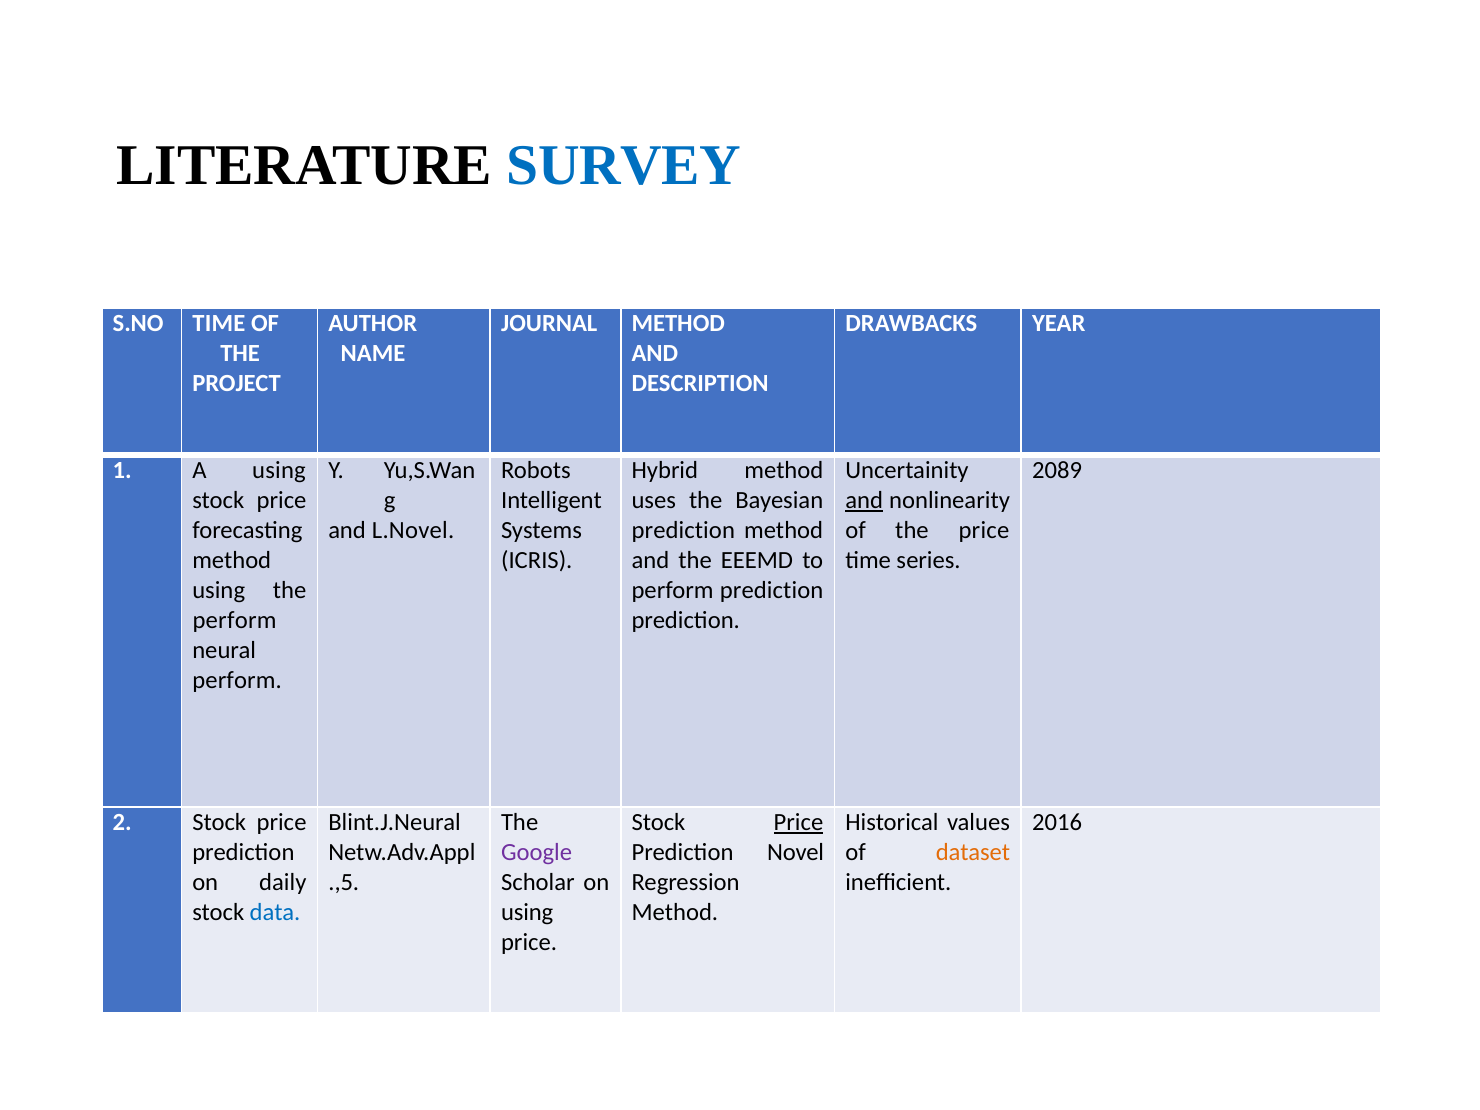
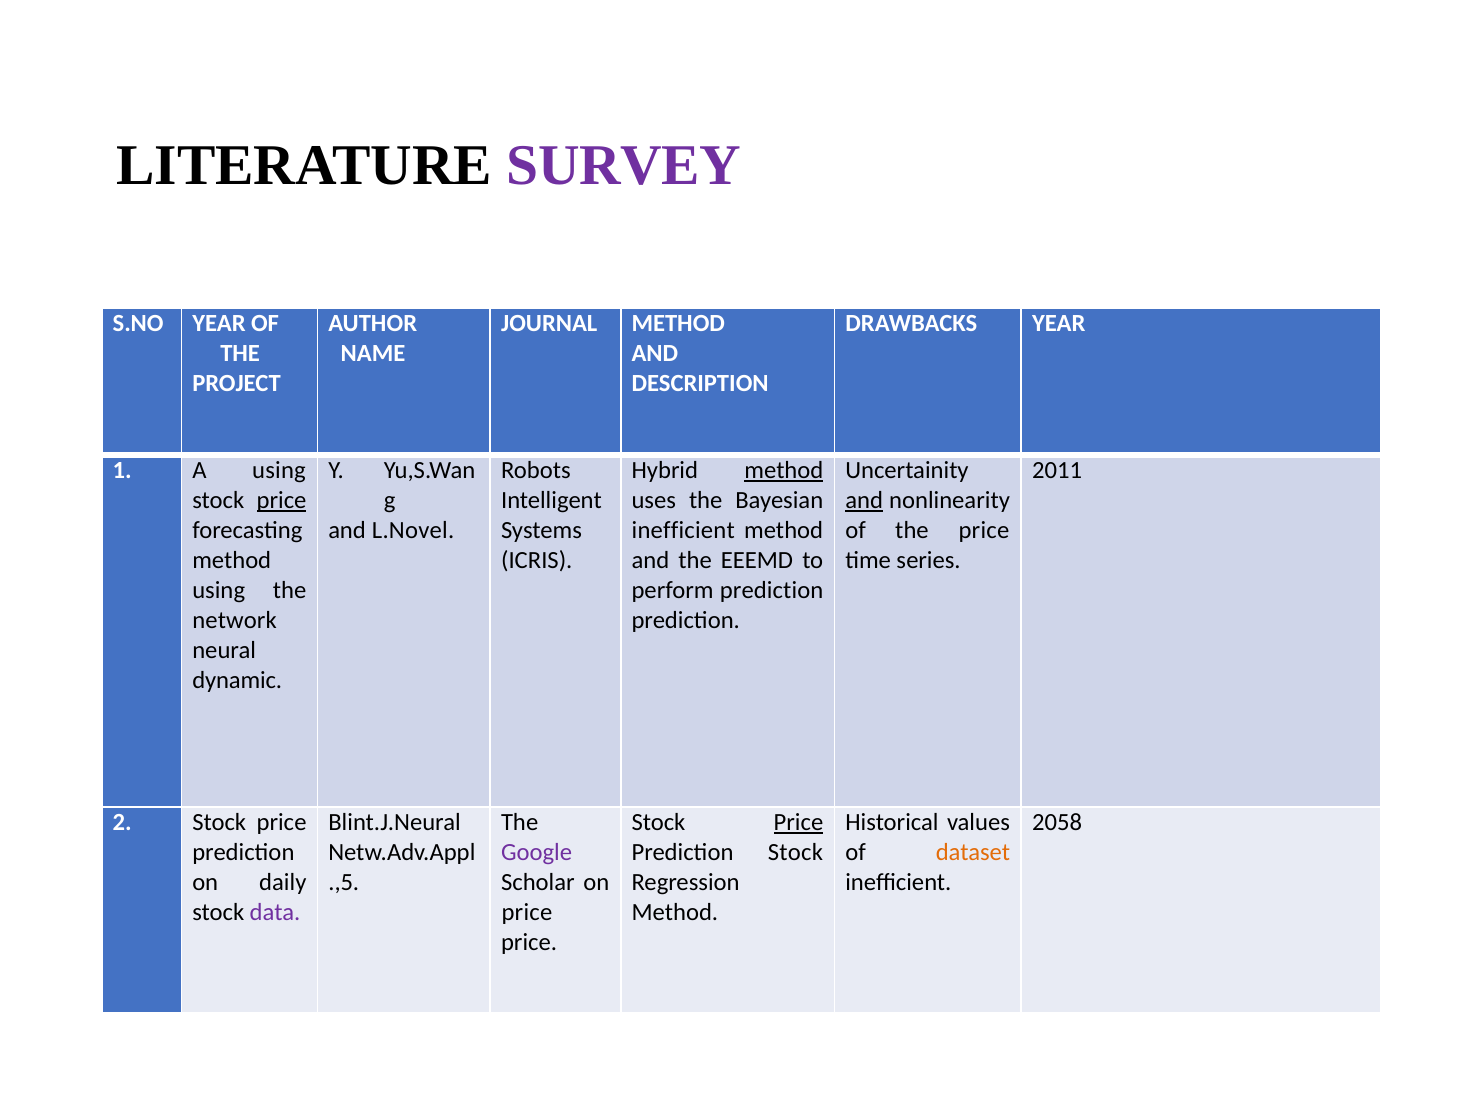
SURVEY colour: blue -> purple (624, 166)
S.NO TIME: TIME -> YEAR (219, 324)
method underline: none -> present (784, 470)
2089: 2089 -> 2011 (1057, 470)
price underline: none -> present (282, 500)
prediction: prediction -> inefficient (683, 530)
perform: perform -> network (235, 621)
perform: perform -> dynamic (237, 681)
2016: 2016 -> 2058 (1057, 822)
Prediction Novel: Novel -> Stock (795, 853)
data colour: blue -> purple (275, 913)
using: using -> price (527, 913)
